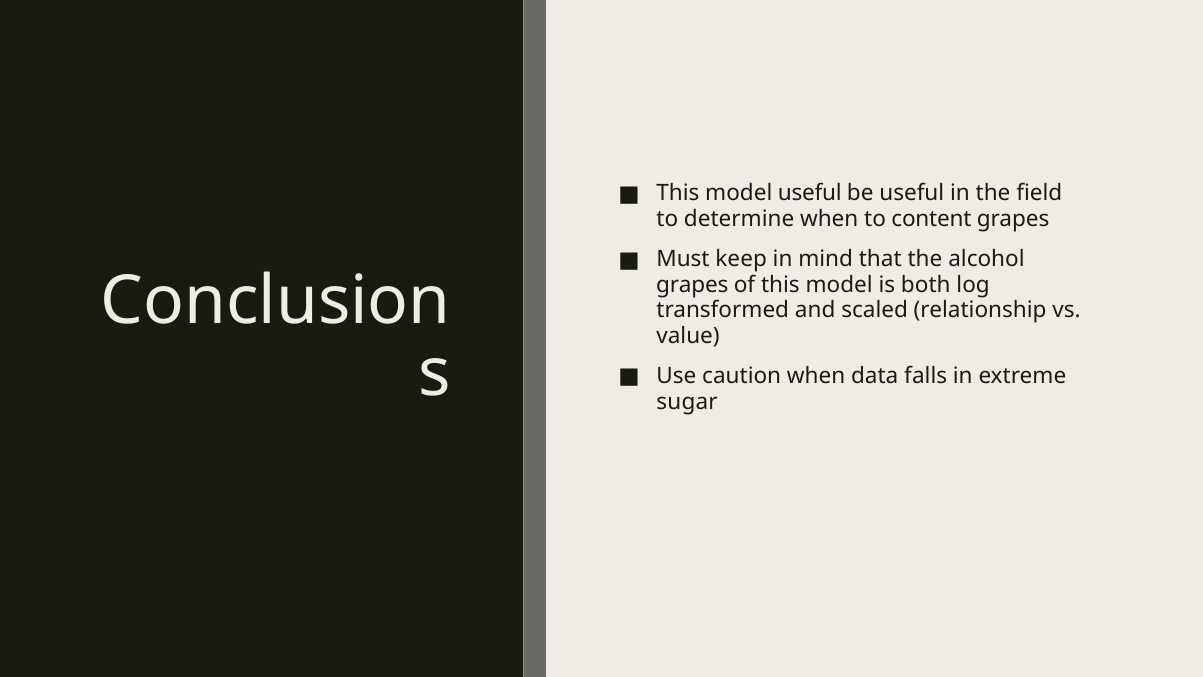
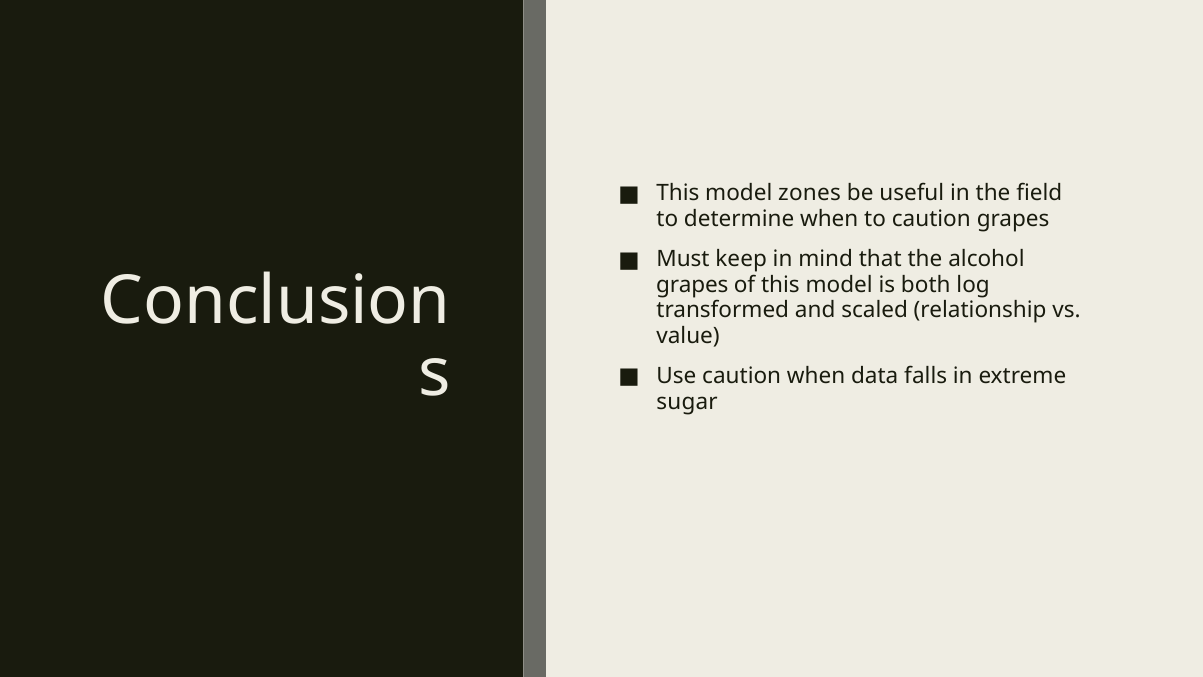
model useful: useful -> zones (810, 193)
to content: content -> caution (931, 219)
